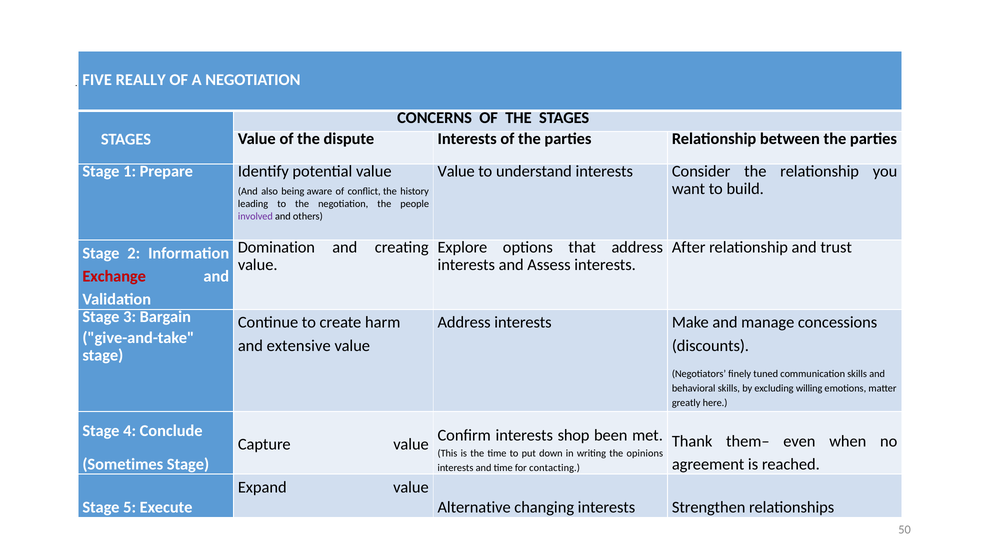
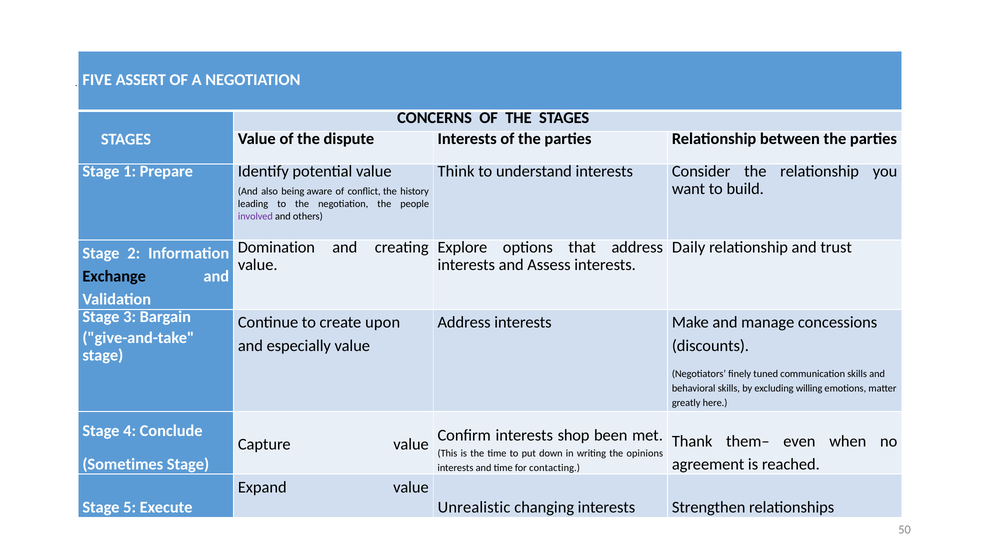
REALLY: REALLY -> ASSERT (141, 80)
Value: Value -> Think (456, 171)
After: After -> Daily (689, 247)
Exchange colour: red -> black (114, 276)
harm: harm -> upon (383, 322)
extensive: extensive -> especially (299, 345)
Alternative: Alternative -> Unrealistic (474, 507)
